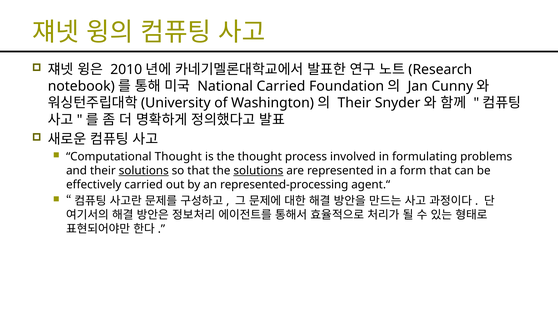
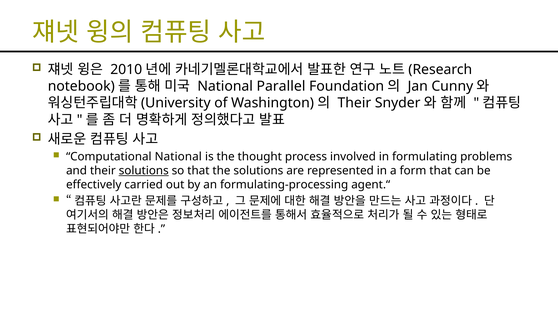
National Carried: Carried -> Parallel (281, 86)
Computational Thought: Thought -> National (178, 157)
solutions underline: present -> none (258, 171)
represented-processing: represented-processing -> formulating-processing (284, 185)
